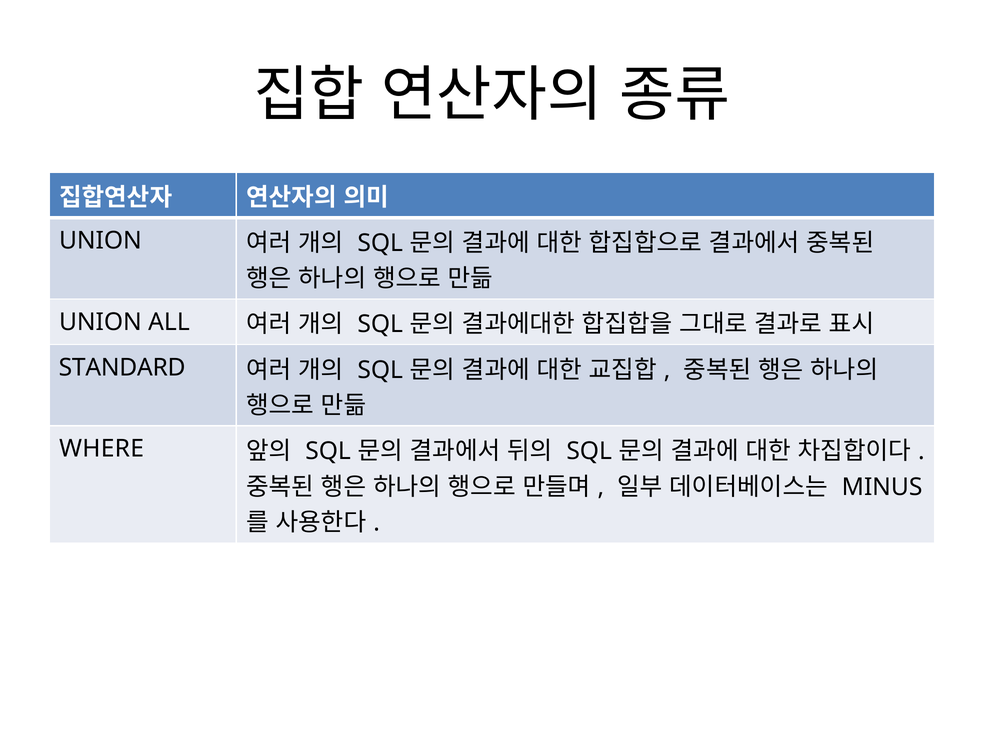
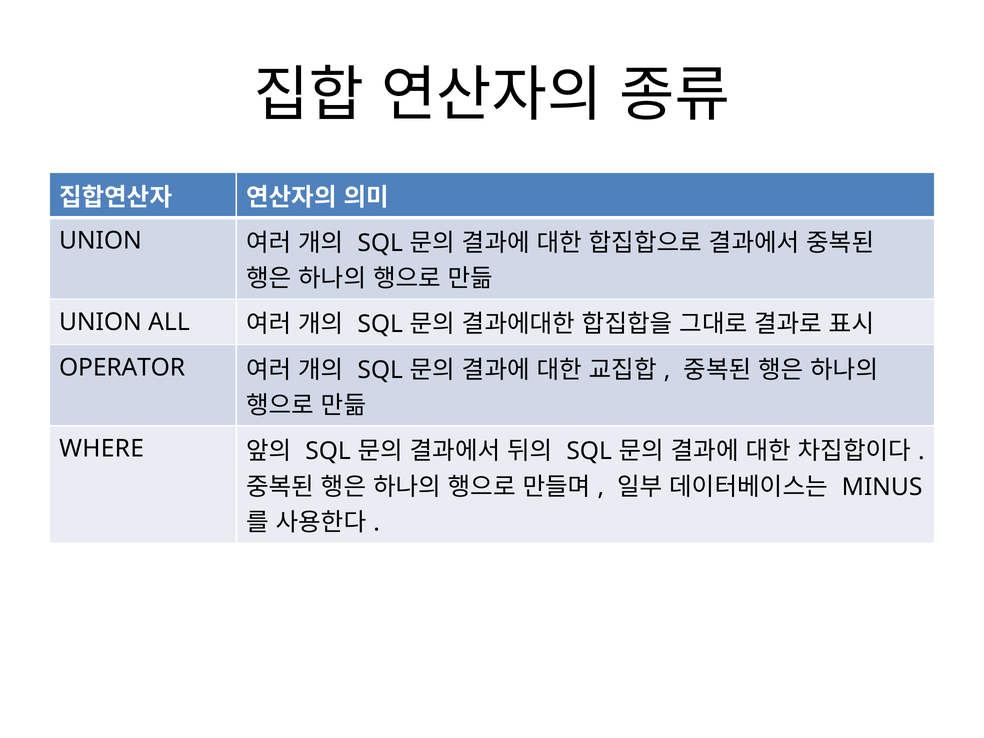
STANDARD: STANDARD -> OPERATOR (122, 368)
